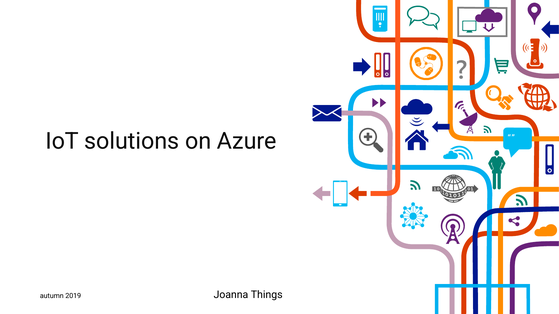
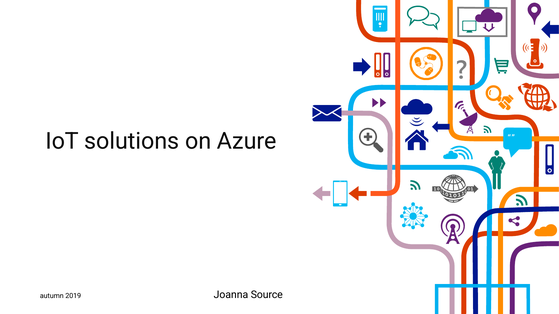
Things: Things -> Source (267, 295)
